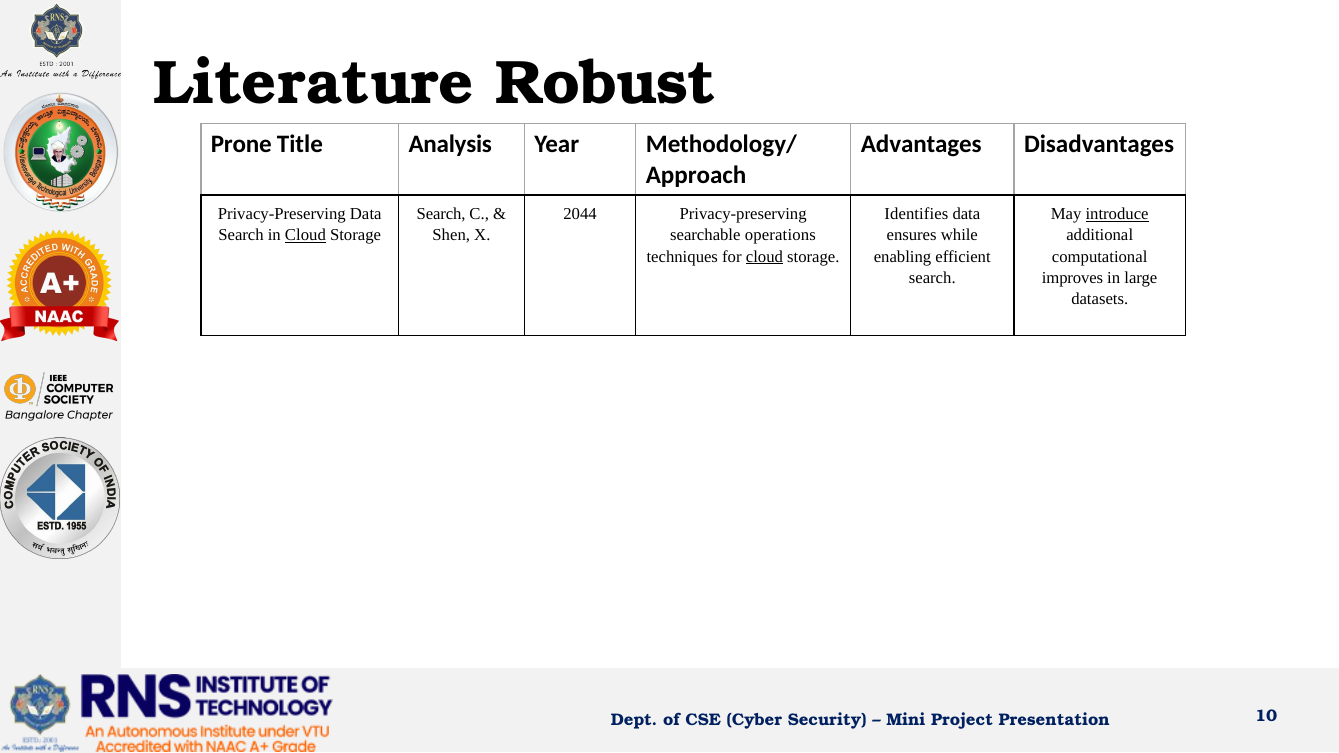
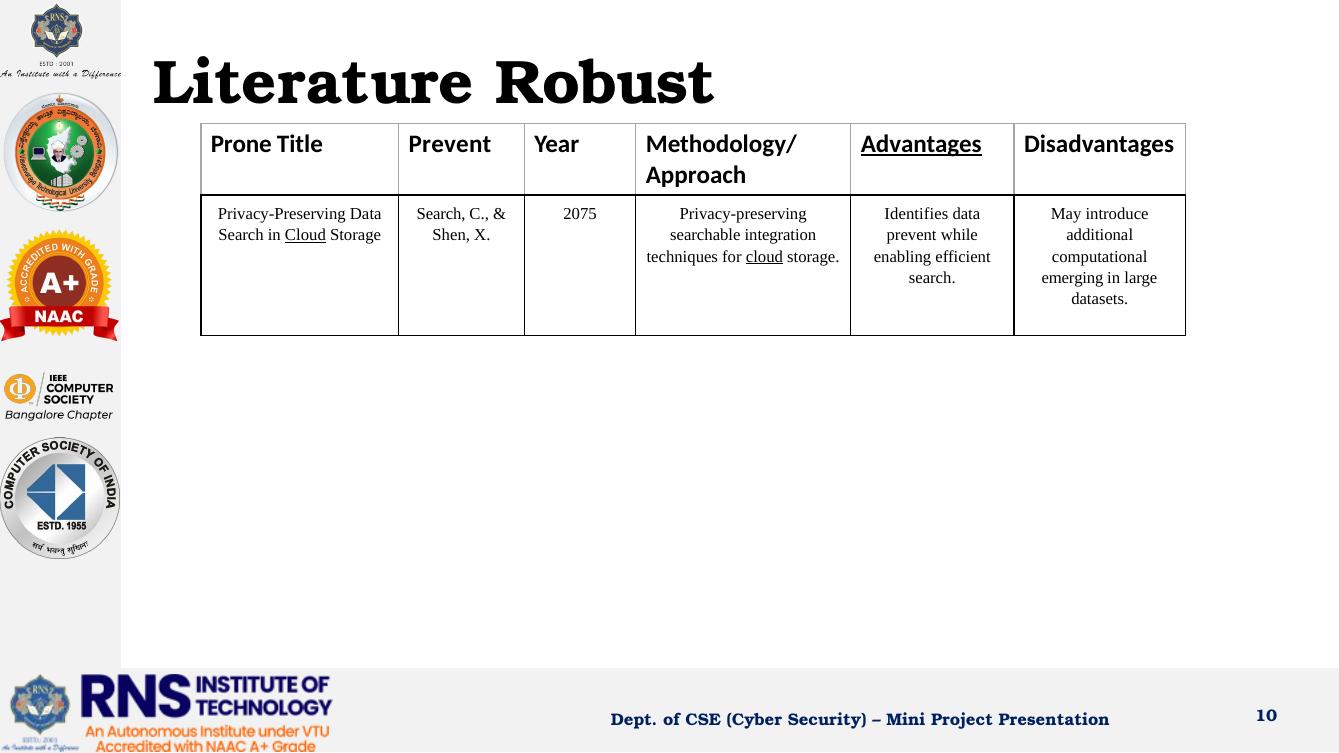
Title Analysis: Analysis -> Prevent (450, 144)
Advantages underline: none -> present (921, 144)
2044: 2044 -> 2075 (580, 214)
introduce underline: present -> none (1117, 214)
operations: operations -> integration (780, 235)
ensures: ensures -> prevent (912, 235)
improves: improves -> emerging (1073, 278)
